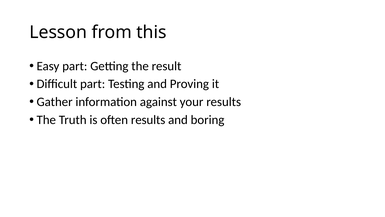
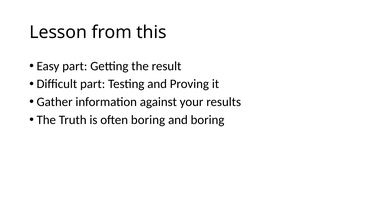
often results: results -> boring (148, 120)
